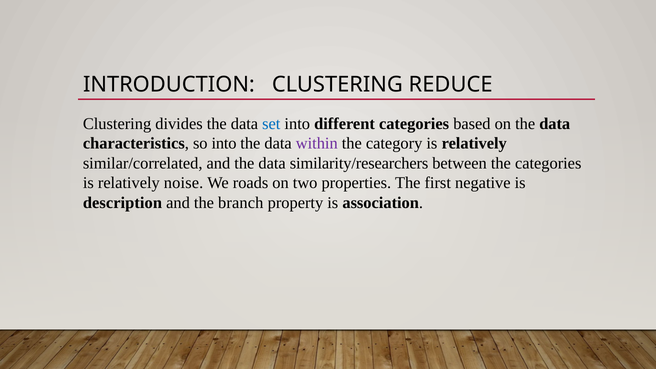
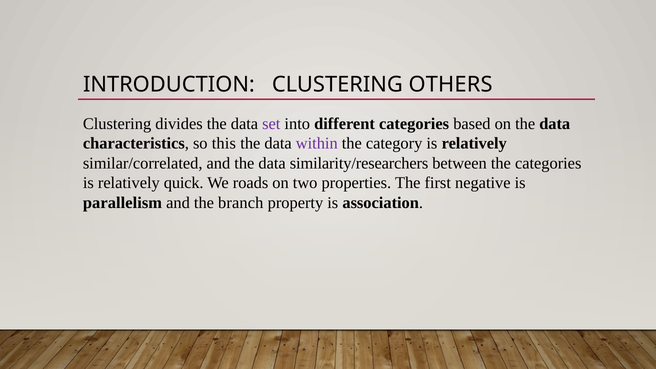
REDUCE: REDUCE -> OTHERS (451, 84)
set colour: blue -> purple (271, 124)
so into: into -> this (224, 144)
noise: noise -> quick (184, 183)
description: description -> parallelism (122, 203)
